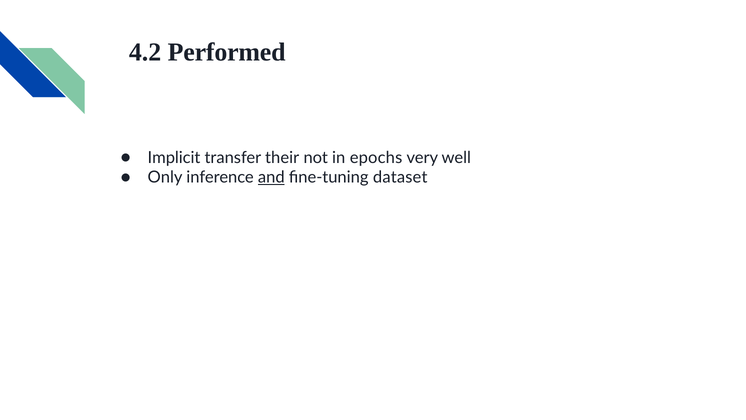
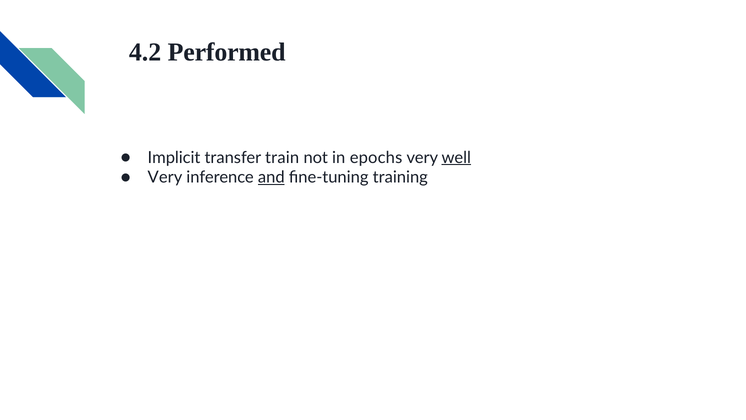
their: their -> train (282, 157)
well underline: none -> present (456, 157)
Only: Only -> Very (165, 177)
dataset: dataset -> training (400, 177)
